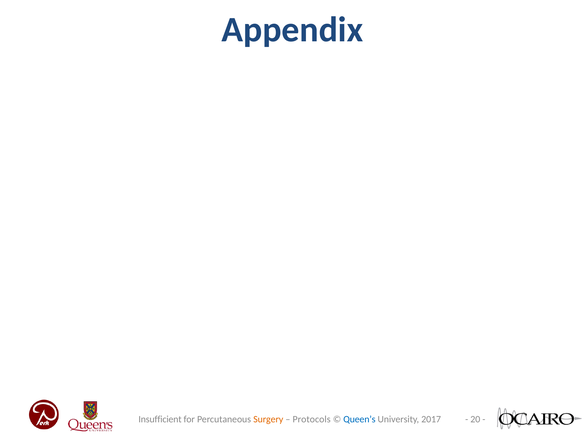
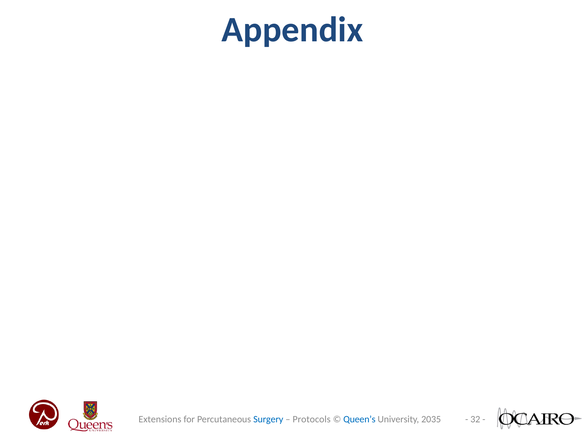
20: 20 -> 32 (475, 419)
Insufficient: Insufficient -> Extensions (160, 419)
Surgery colour: orange -> blue (268, 419)
2017: 2017 -> 2035 (431, 419)
